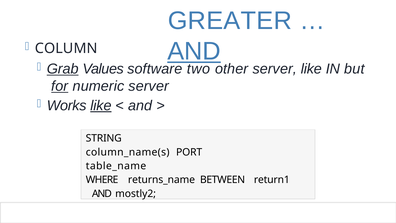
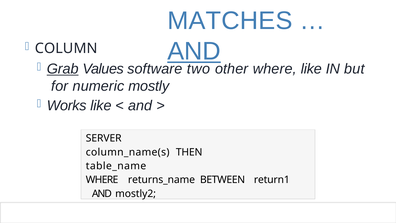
GREATER: GREATER -> MATCHES (230, 21)
other server: server -> where (275, 69)
for underline: present -> none (60, 86)
numeric server: server -> mostly (149, 86)
like underline: present -> none (101, 105)
STRING: STRING -> SERVER (104, 138)
PORT: PORT -> THEN (189, 152)
